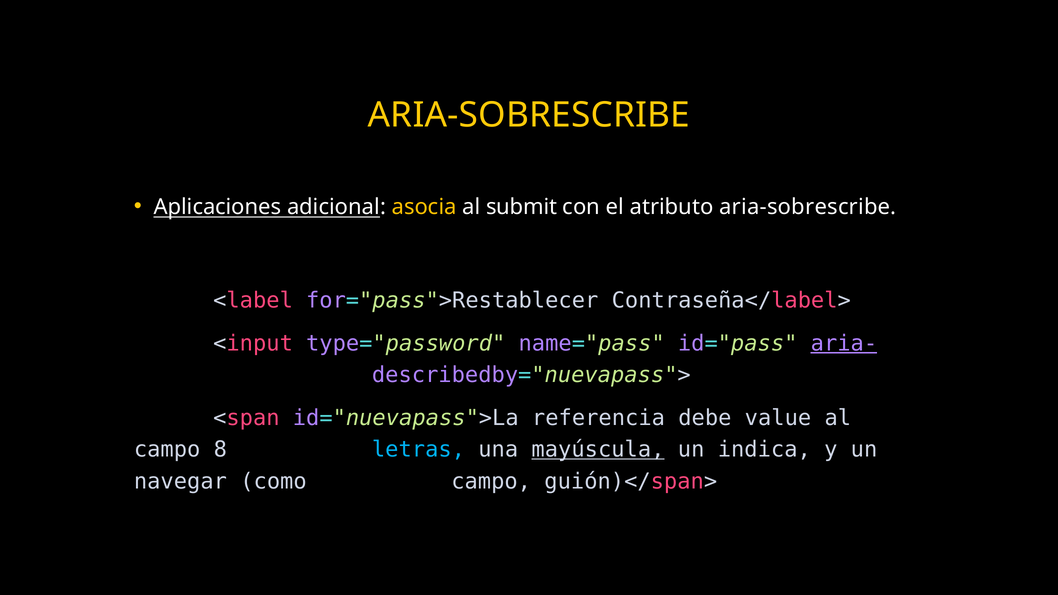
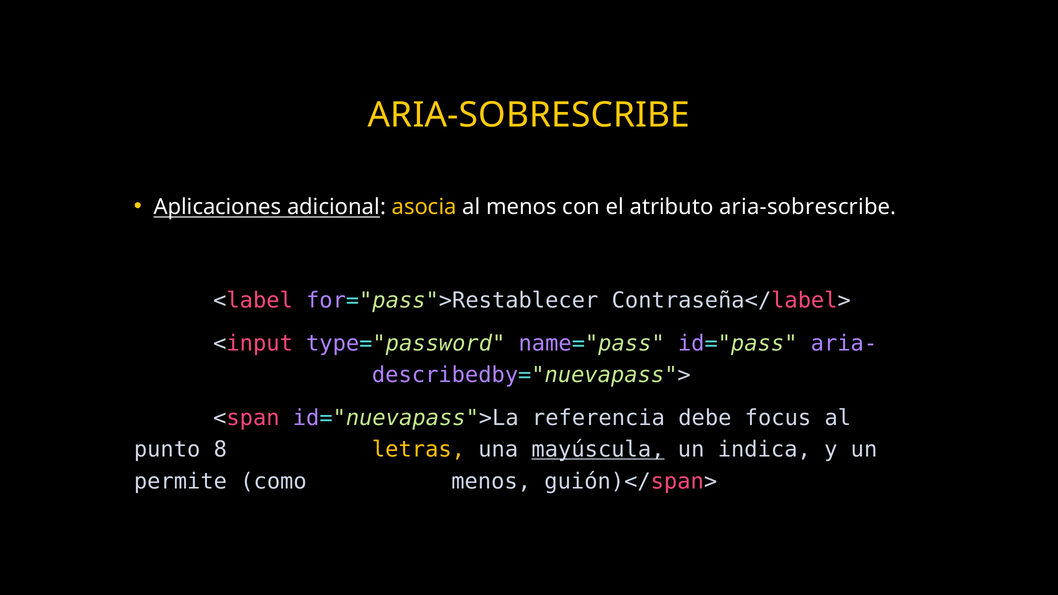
al submit: submit -> menos (521, 207)
aria- underline: present -> none (844, 343)
value: value -> focus (778, 418)
campo: campo -> punto (167, 450)
letras colour: light blue -> yellow (418, 450)
navegar: navegar -> permite (180, 481)
como campo: campo -> menos (491, 481)
